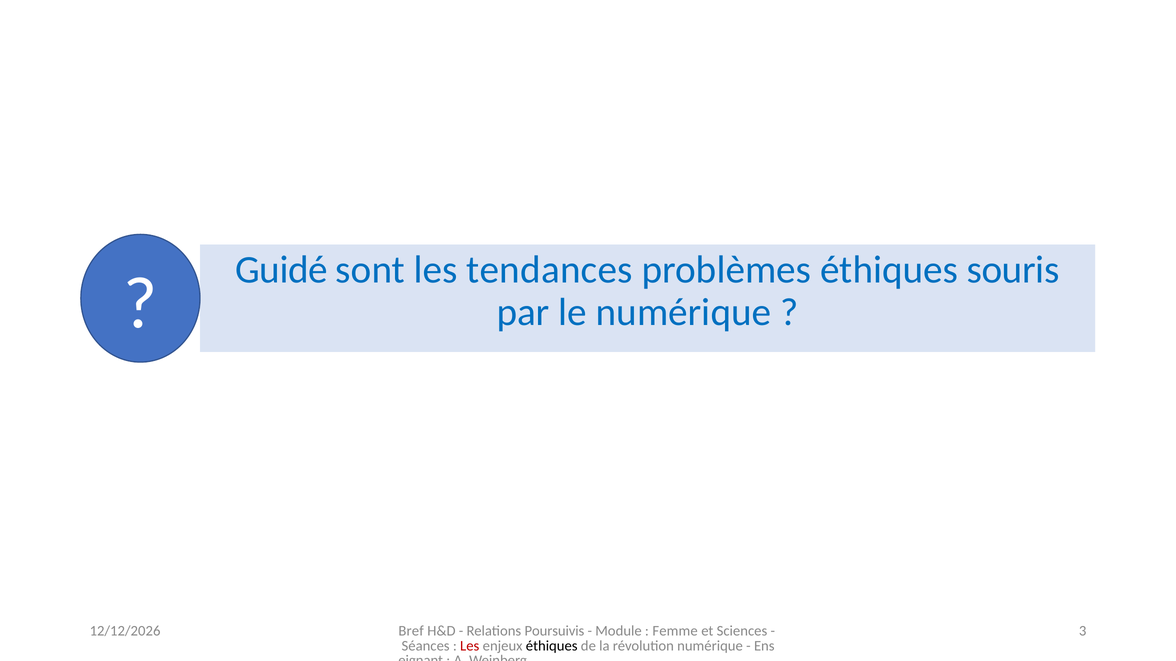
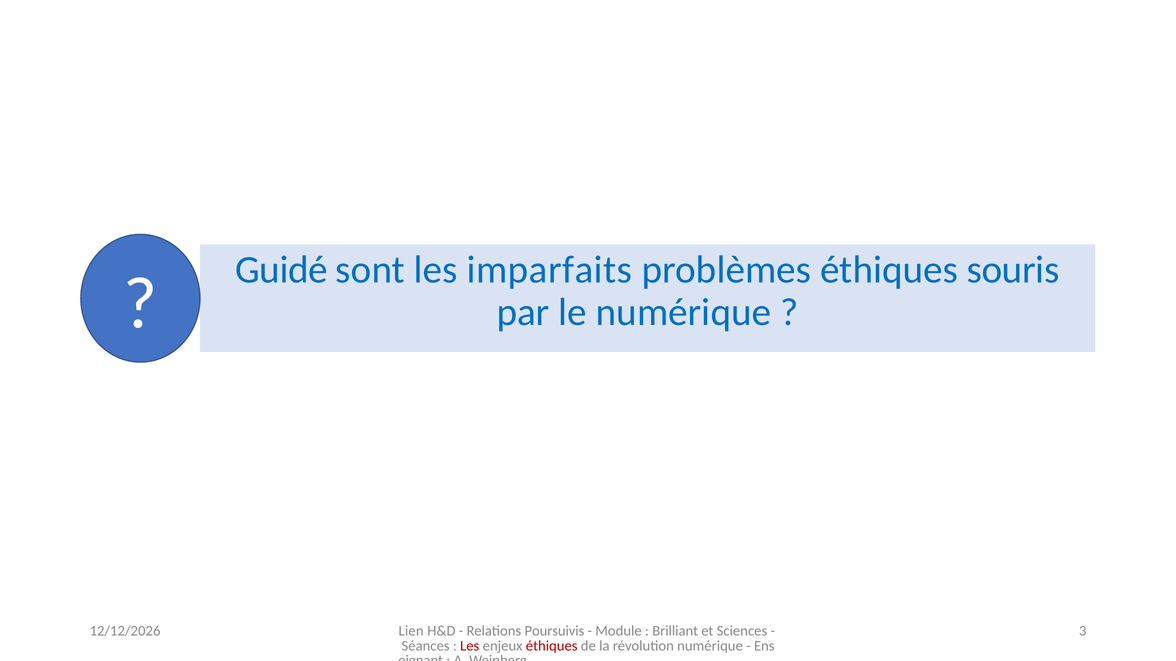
tendances: tendances -> imparfaits (549, 270)
Bref: Bref -> Lien (411, 632)
Femme: Femme -> Brilliant (675, 632)
éthiques colour: black -> red (552, 646)
